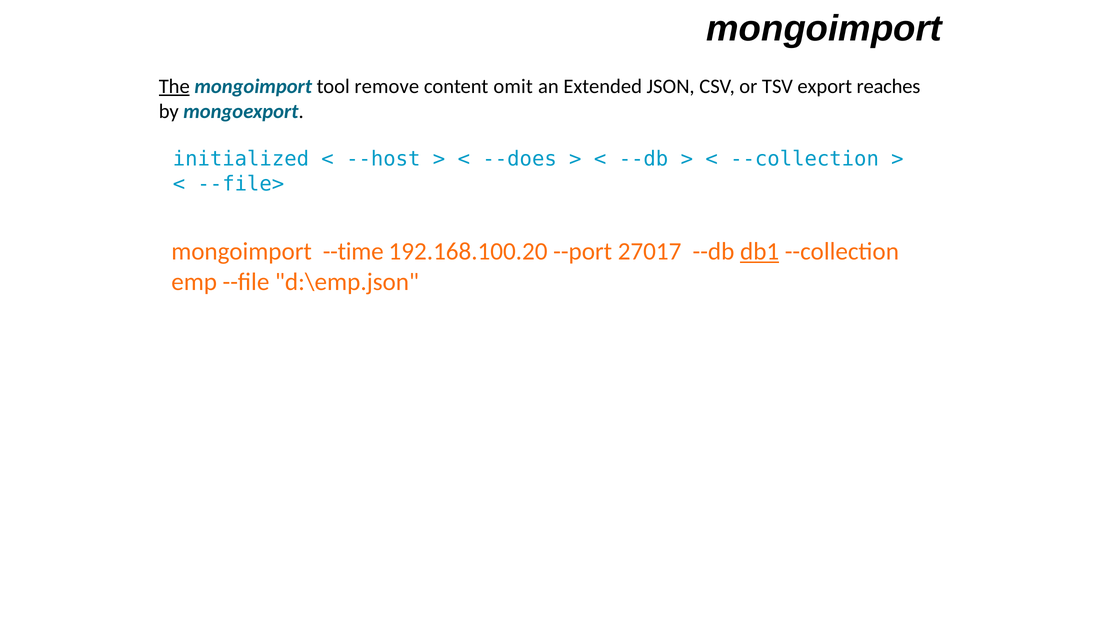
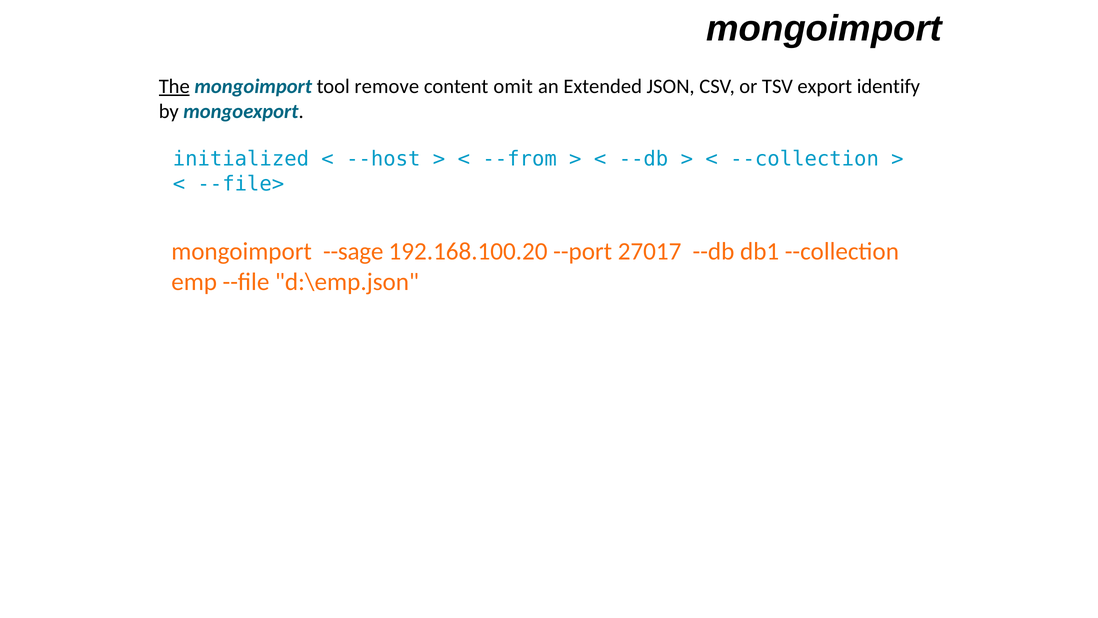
reaches: reaches -> identify (888, 86)
--does: --does -> --from (520, 159)
--time: --time -> --sage (353, 252)
db1 underline: present -> none (760, 252)
